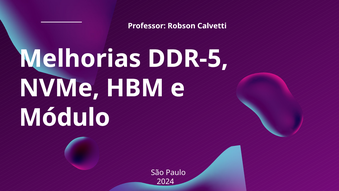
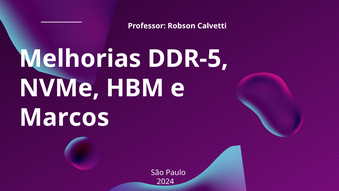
Módulo: Módulo -> Marcos (64, 117)
